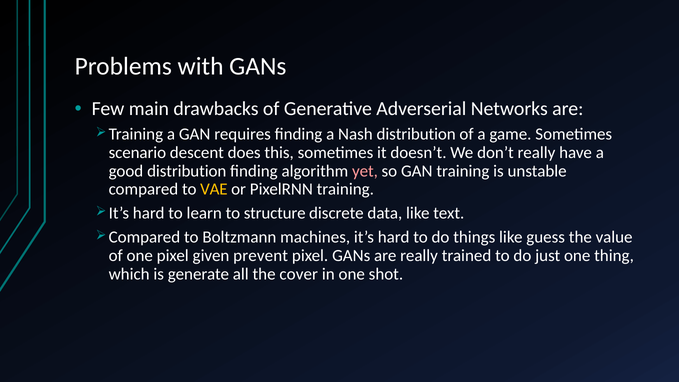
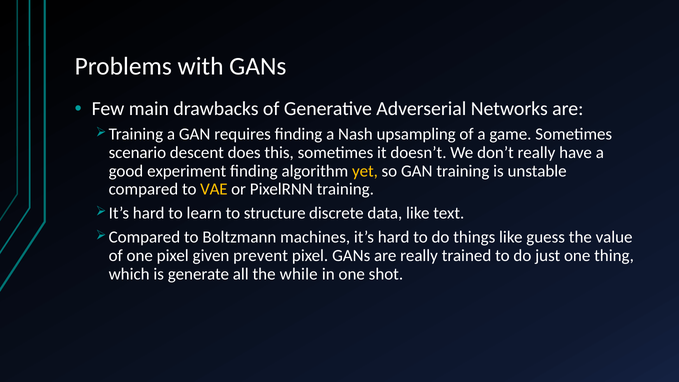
Nash distribution: distribution -> upsampling (416, 134)
good distribution: distribution -> experiment (187, 171)
yet colour: pink -> yellow (365, 171)
cover: cover -> while (299, 274)
